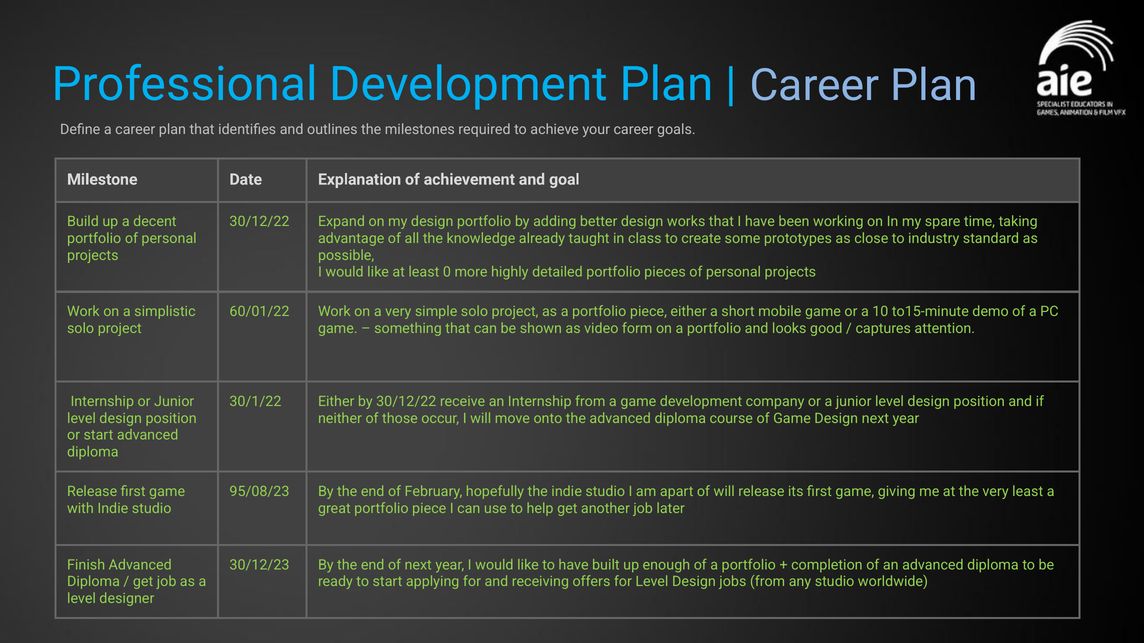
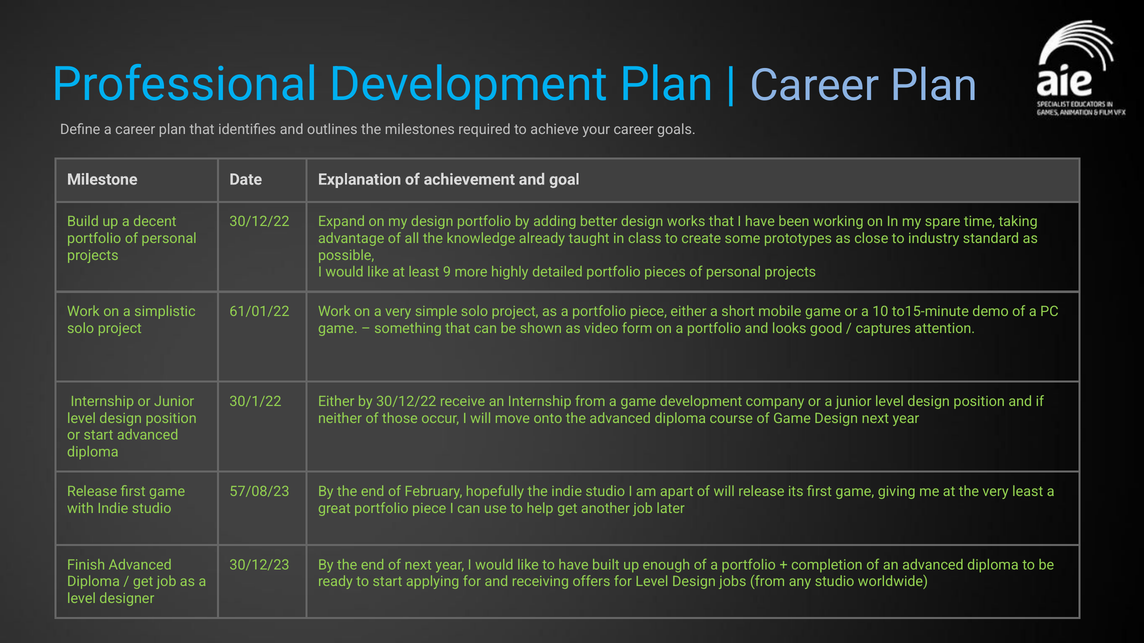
0: 0 -> 9 (447, 272)
60/01/22: 60/01/22 -> 61/01/22 (259, 312)
95/08/23: 95/08/23 -> 57/08/23 (259, 492)
